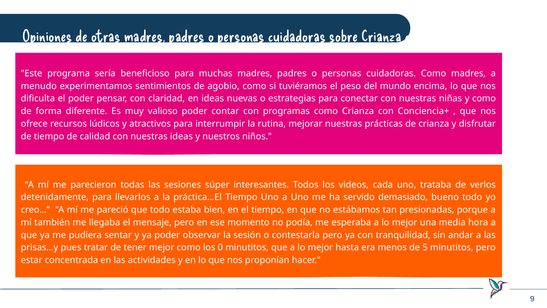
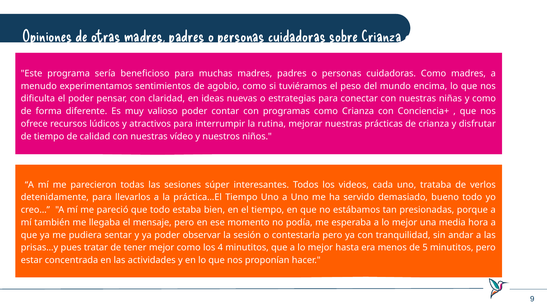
nuestras ideas: ideas -> vídeo (181, 136)
0: 0 -> 4 (220, 247)
